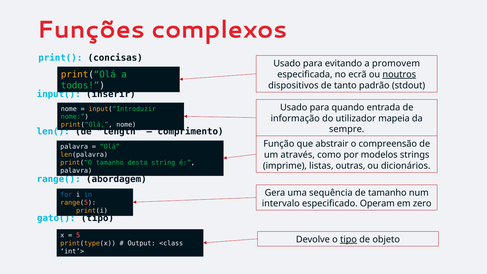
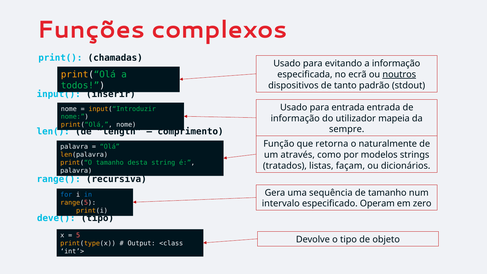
concisas: concisas -> chamadas (115, 58)
a promovem: promovem -> informação (396, 63)
para quando: quando -> entrada (348, 107)
abstrair: abstrair -> retorna (332, 144)
compreensão: compreensão -> naturalmente (388, 144)
imprime: imprime -> tratados (285, 166)
outras: outras -> façam (350, 166)
abordagem: abordagem -> recursiva (116, 179)
gato(: gato( -> deve( (56, 218)
tipo underline: present -> none (349, 239)
